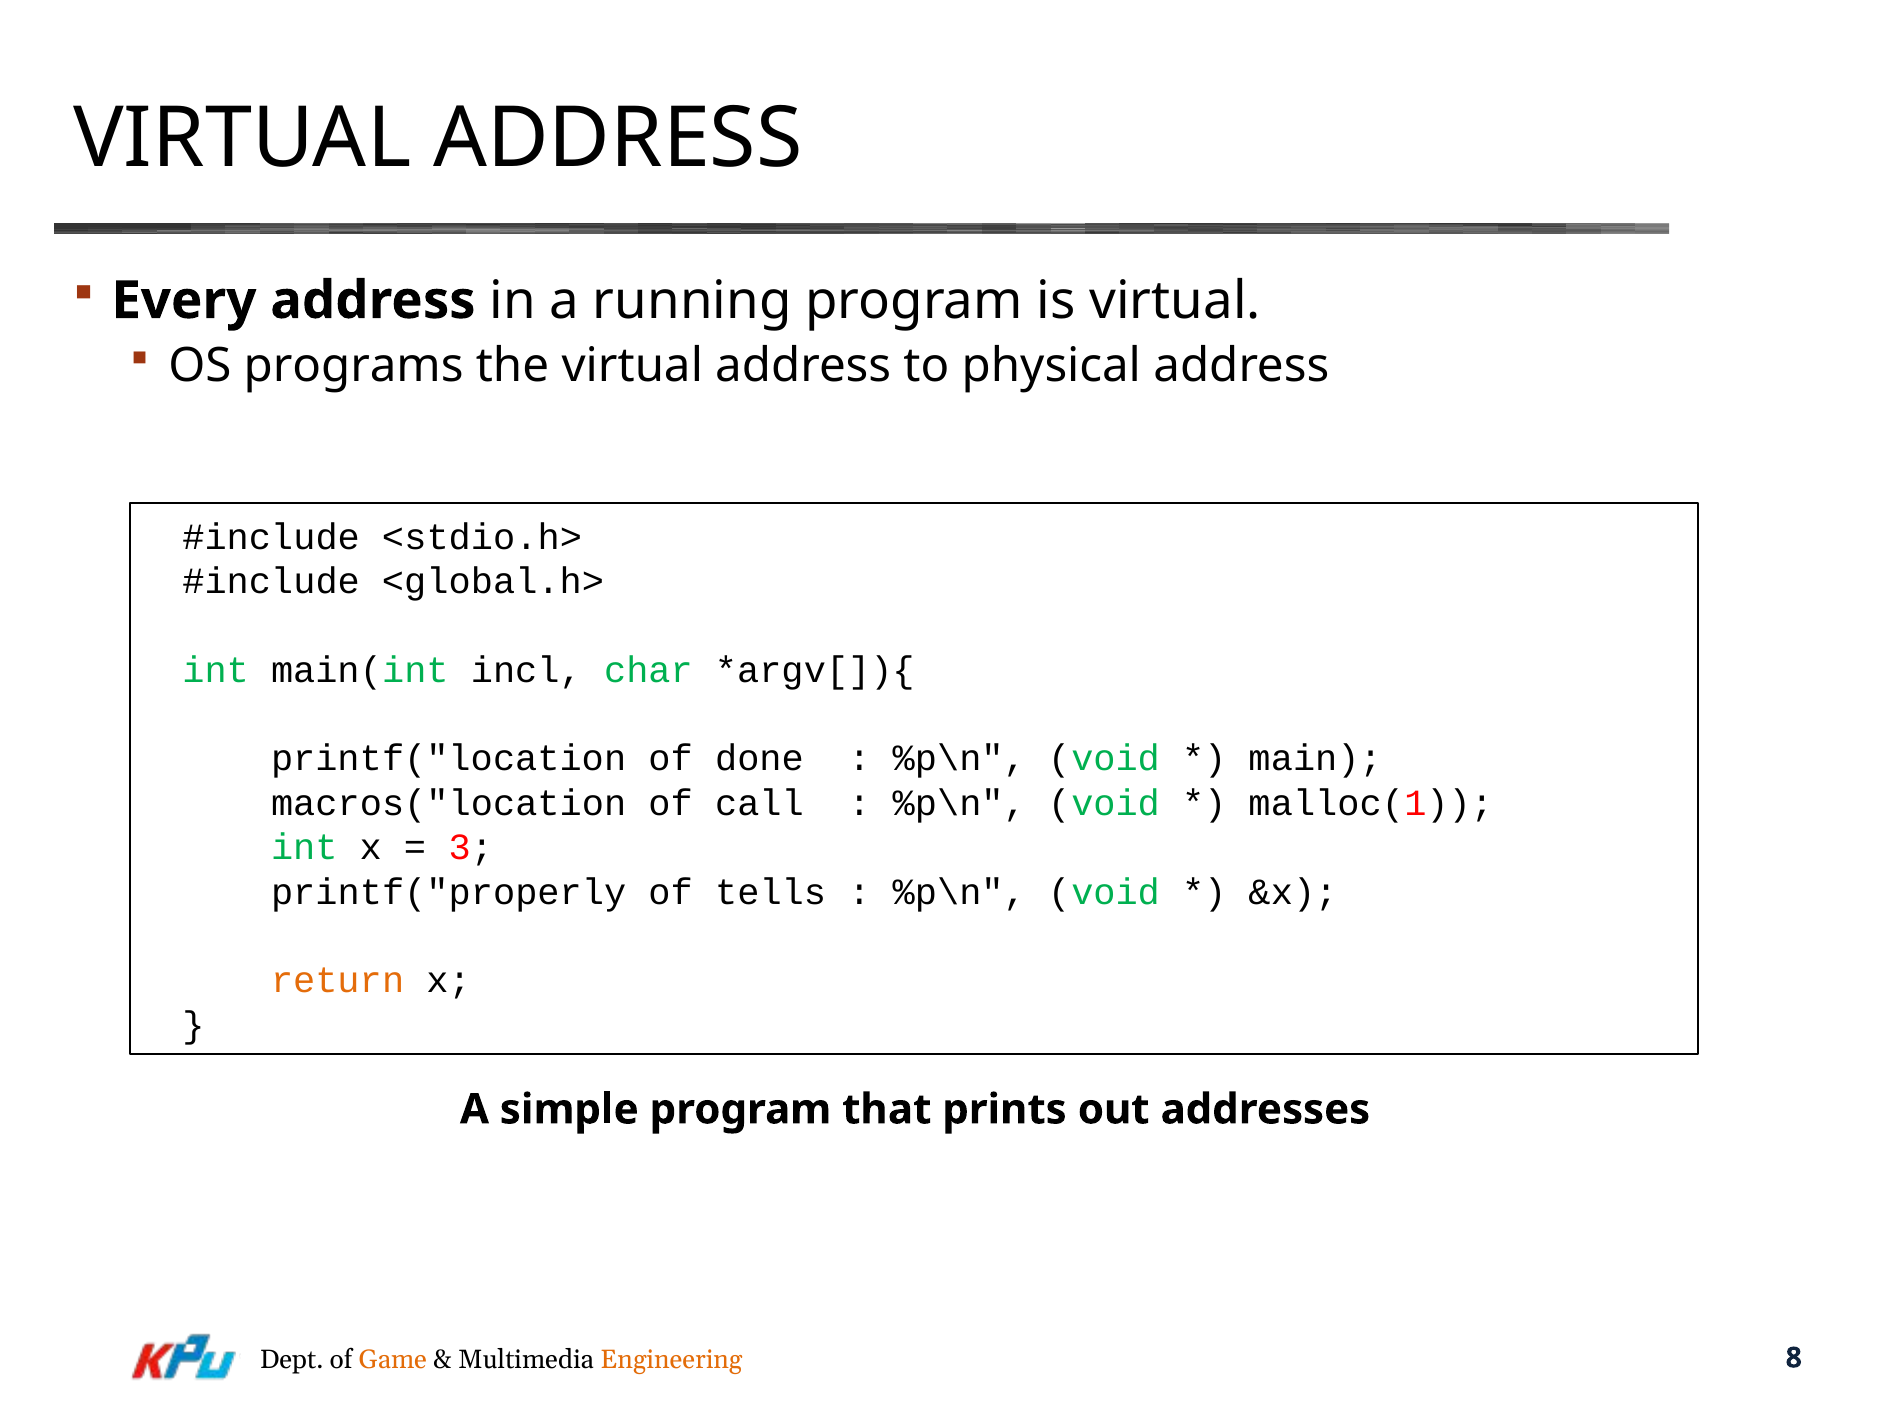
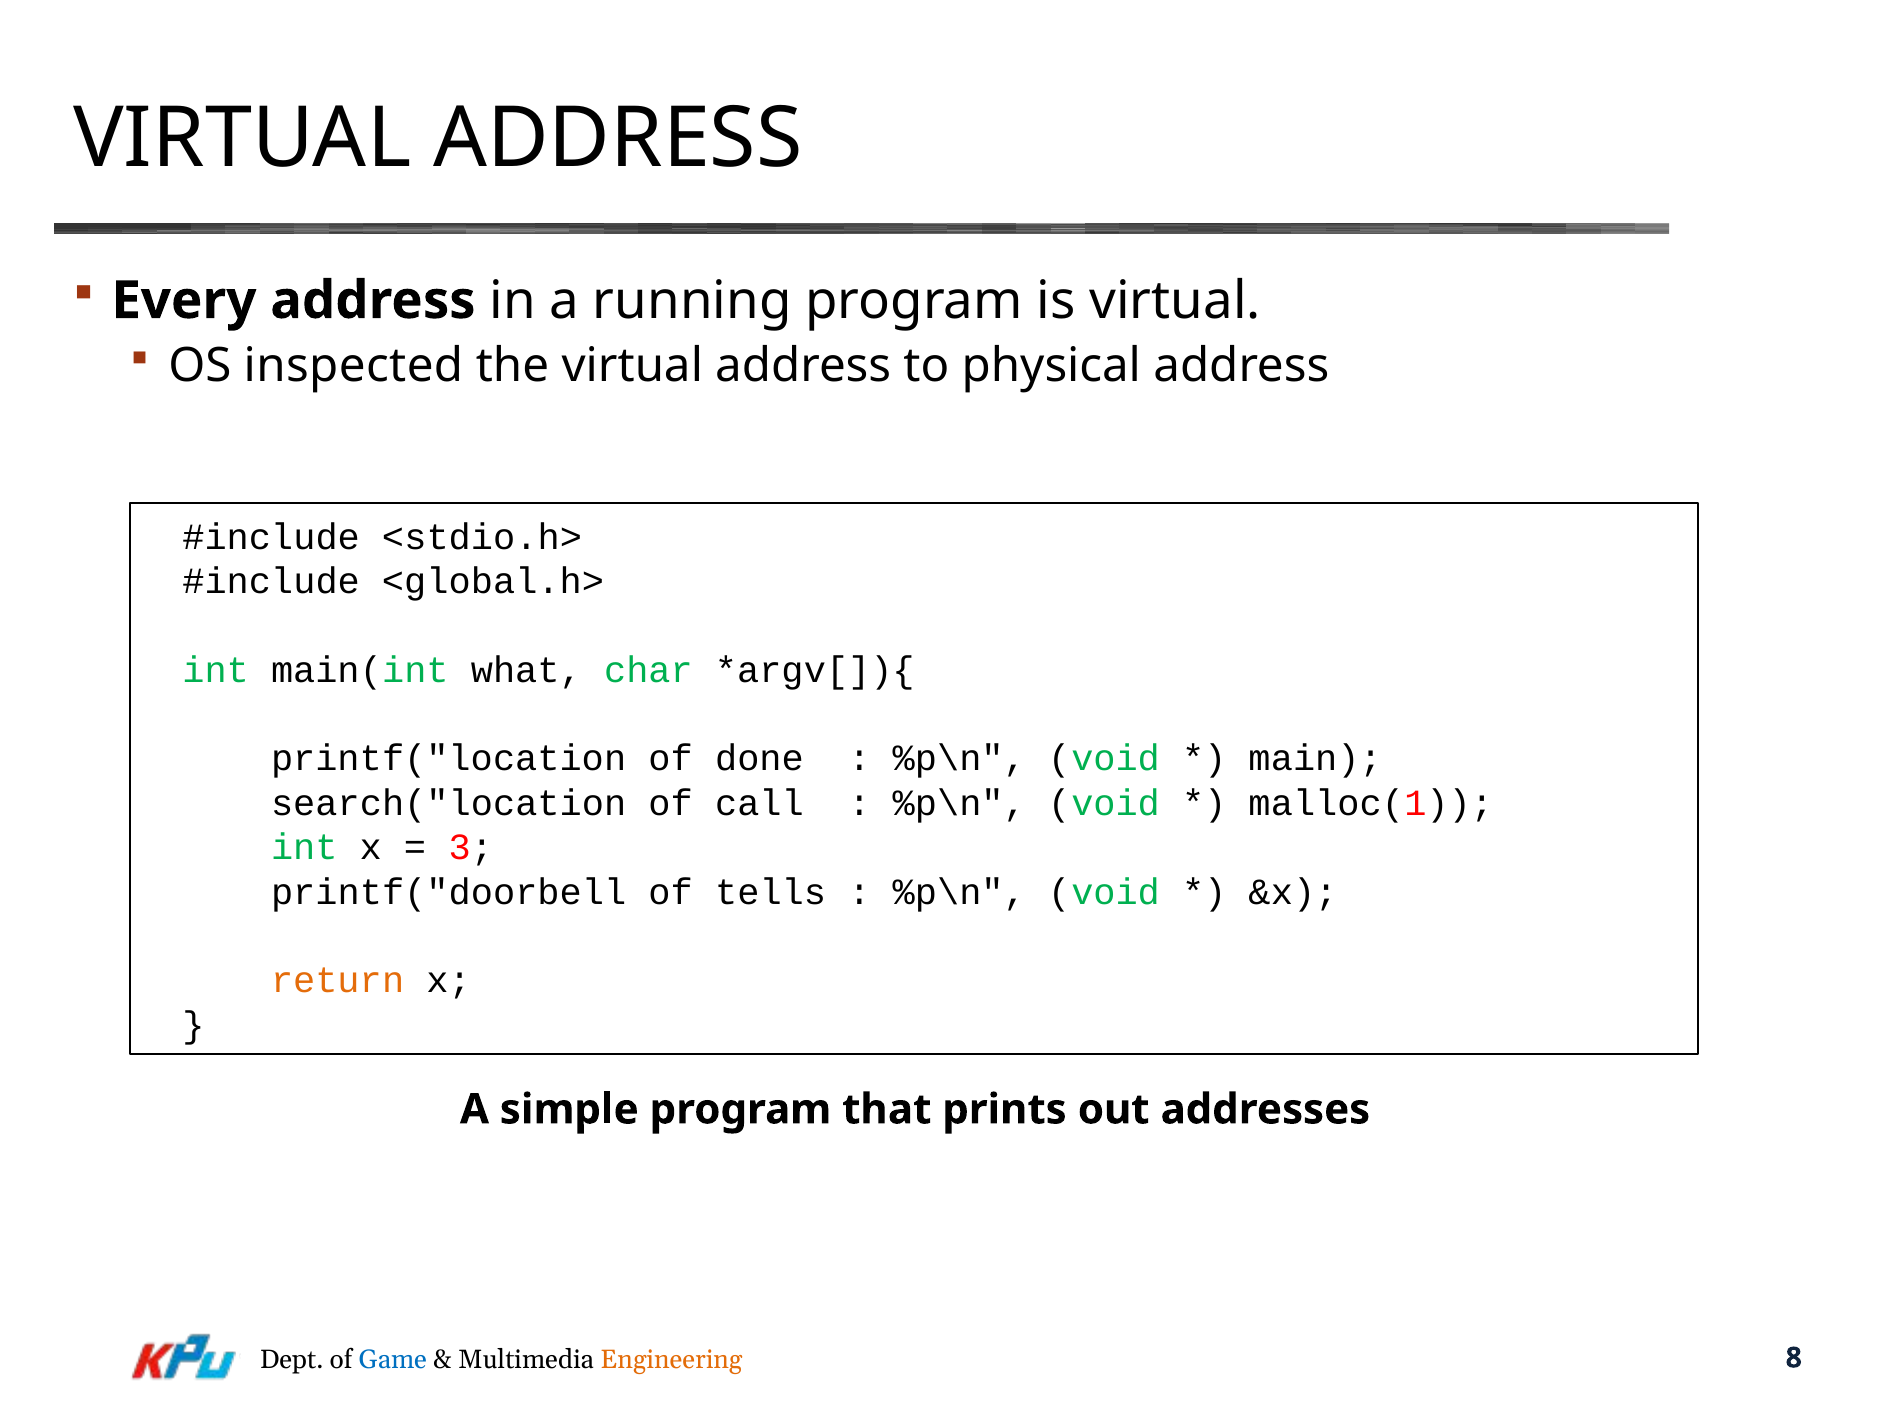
programs: programs -> inspected (353, 365)
incl: incl -> what (526, 670)
macros("location: macros("location -> search("location (449, 803)
printf("properly: printf("properly -> printf("doorbell (449, 892)
Game colour: orange -> blue (393, 1360)
